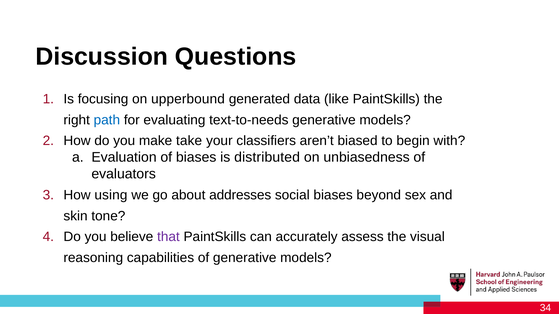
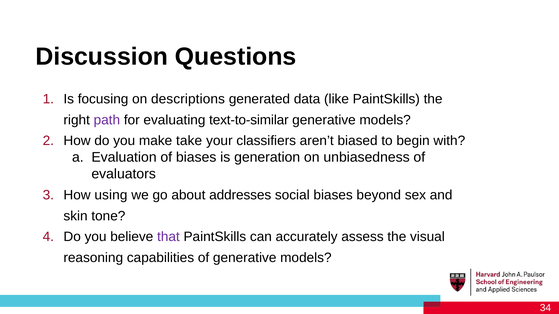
upperbound: upperbound -> descriptions (188, 99)
path colour: blue -> purple (107, 120)
text-to-needs: text-to-needs -> text-to-similar (249, 120)
distributed: distributed -> generation (267, 158)
